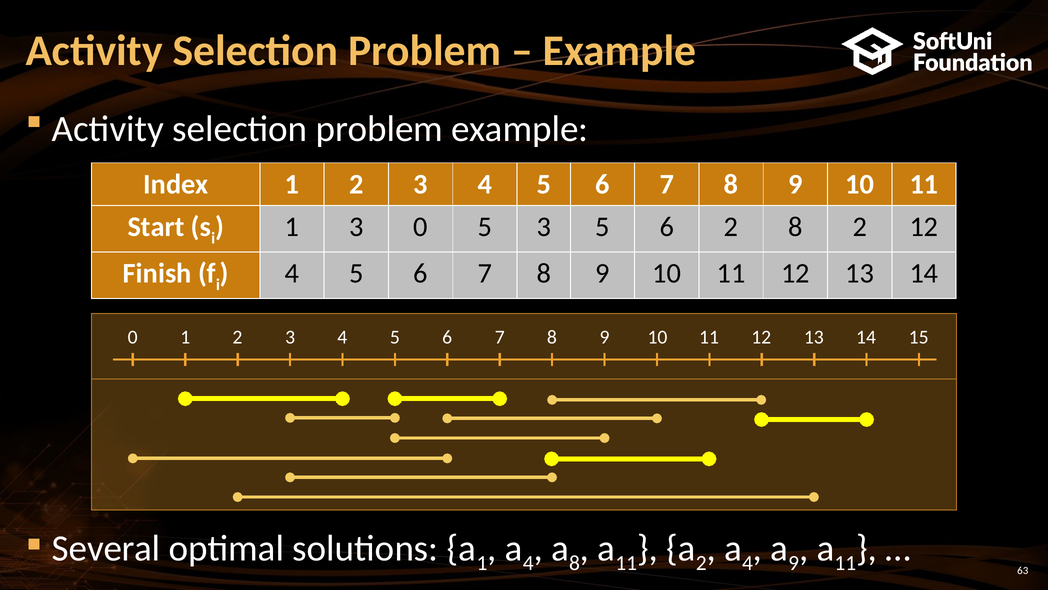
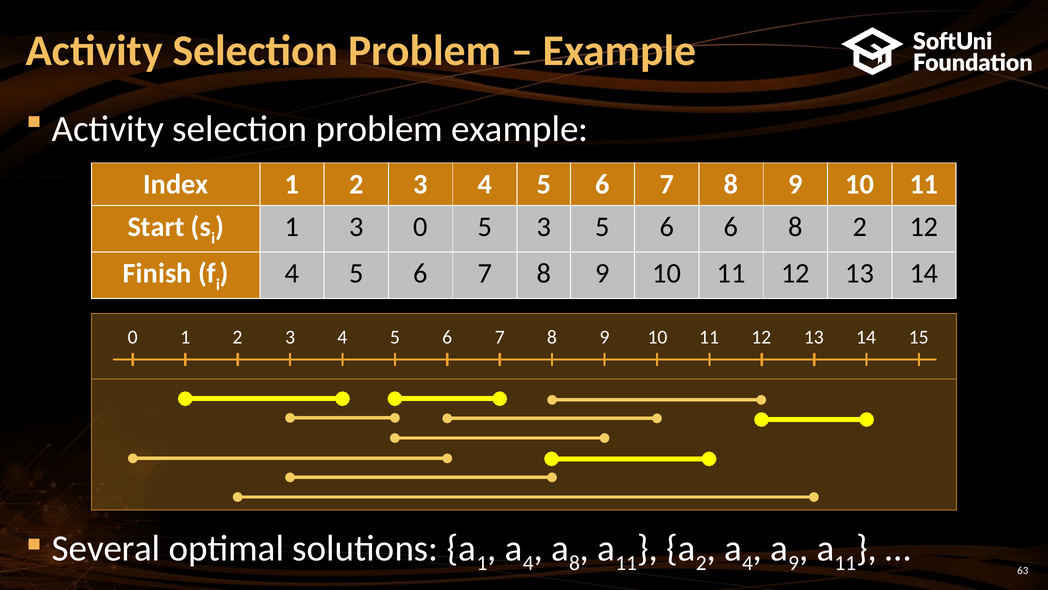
6 2: 2 -> 6 (731, 227)
